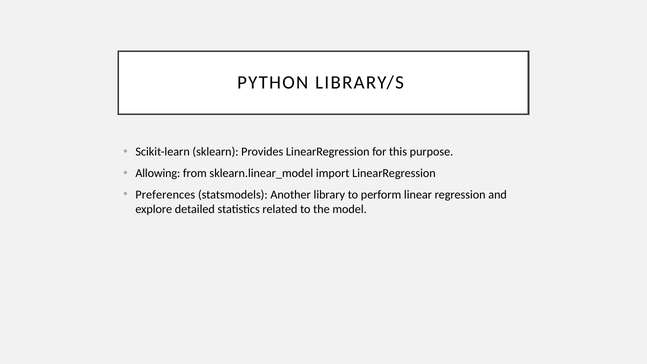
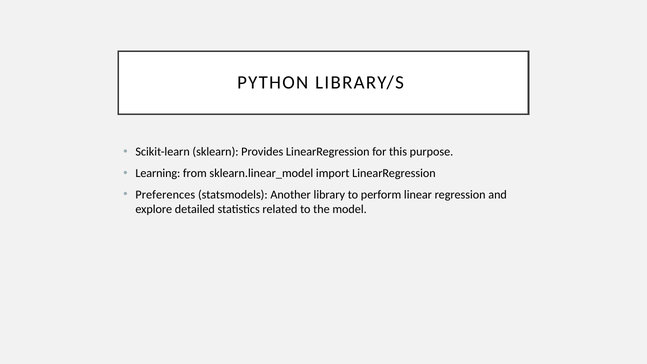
Allowing: Allowing -> Learning (158, 173)
